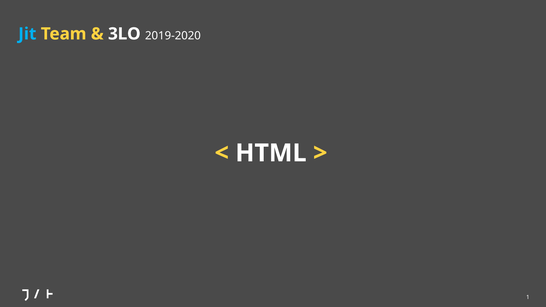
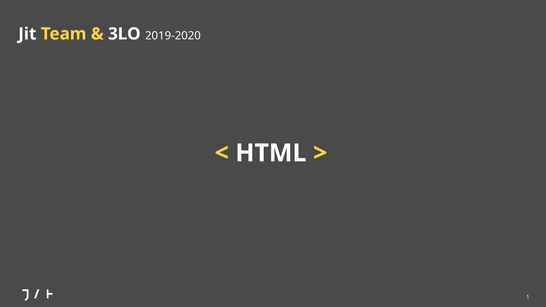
Jit colour: light blue -> white (27, 34)
